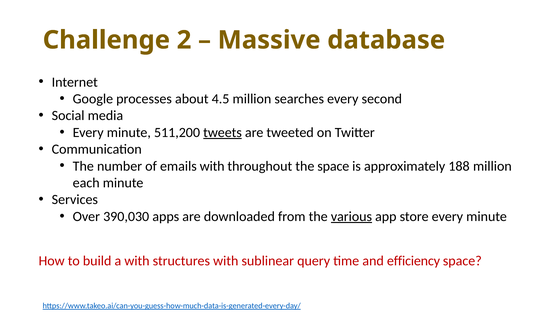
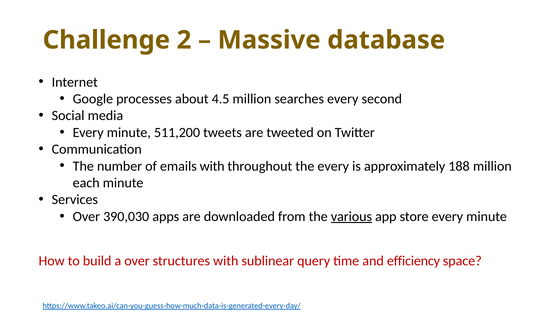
tweets underline: present -> none (223, 132)
the space: space -> every (333, 166)
a with: with -> over (137, 261)
